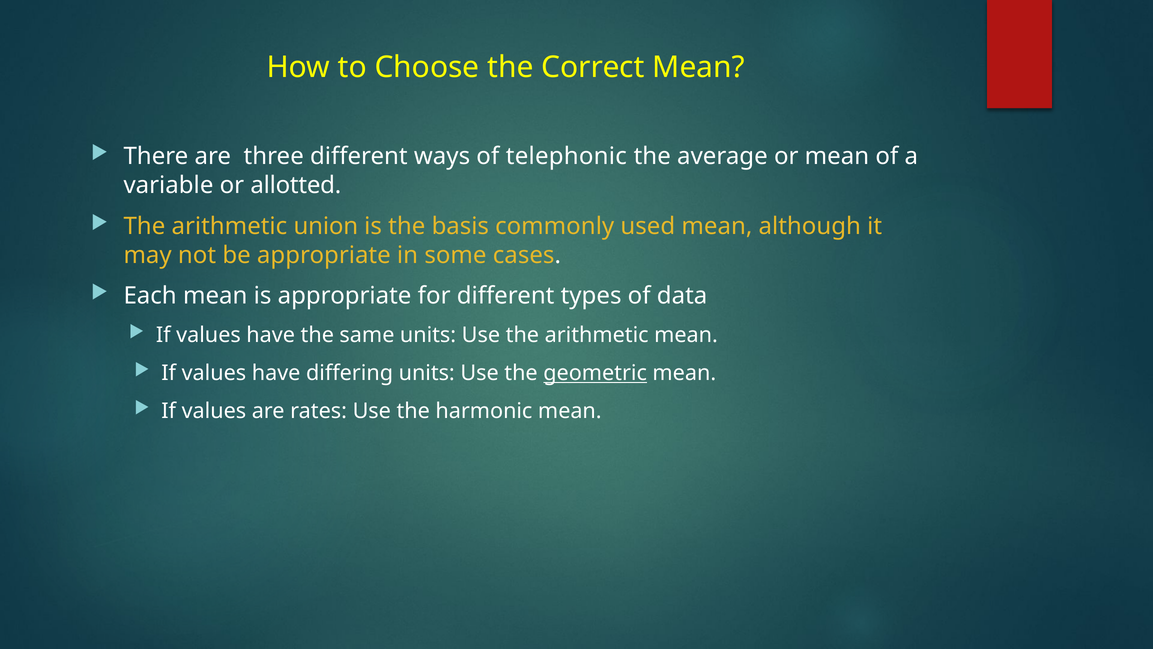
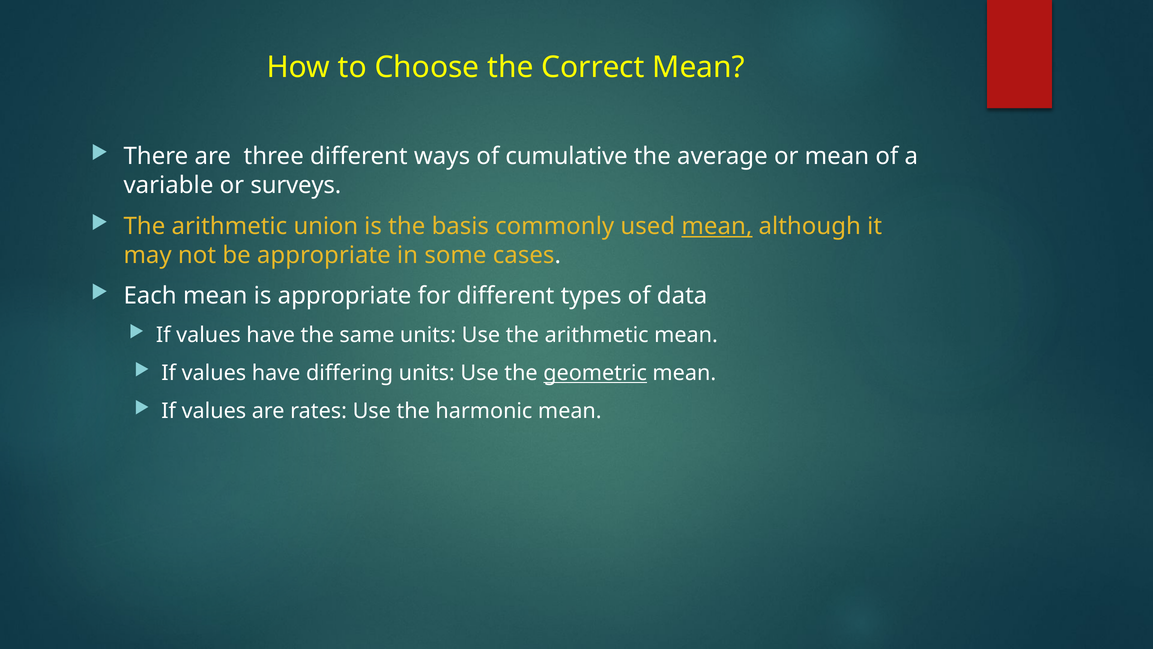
telephonic: telephonic -> cumulative (567, 156)
allotted: allotted -> surveys (296, 185)
mean underline: none -> present (717, 226)
